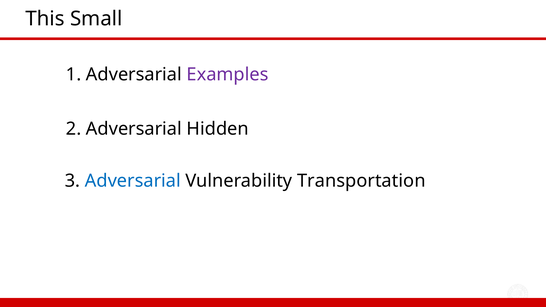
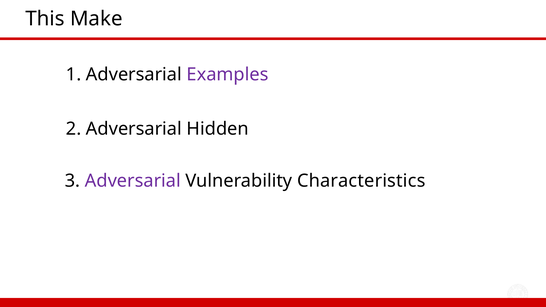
Small: Small -> Make (96, 19)
Adversarial colour: blue -> purple (133, 181)
Transportation: Transportation -> Characteristics (361, 181)
